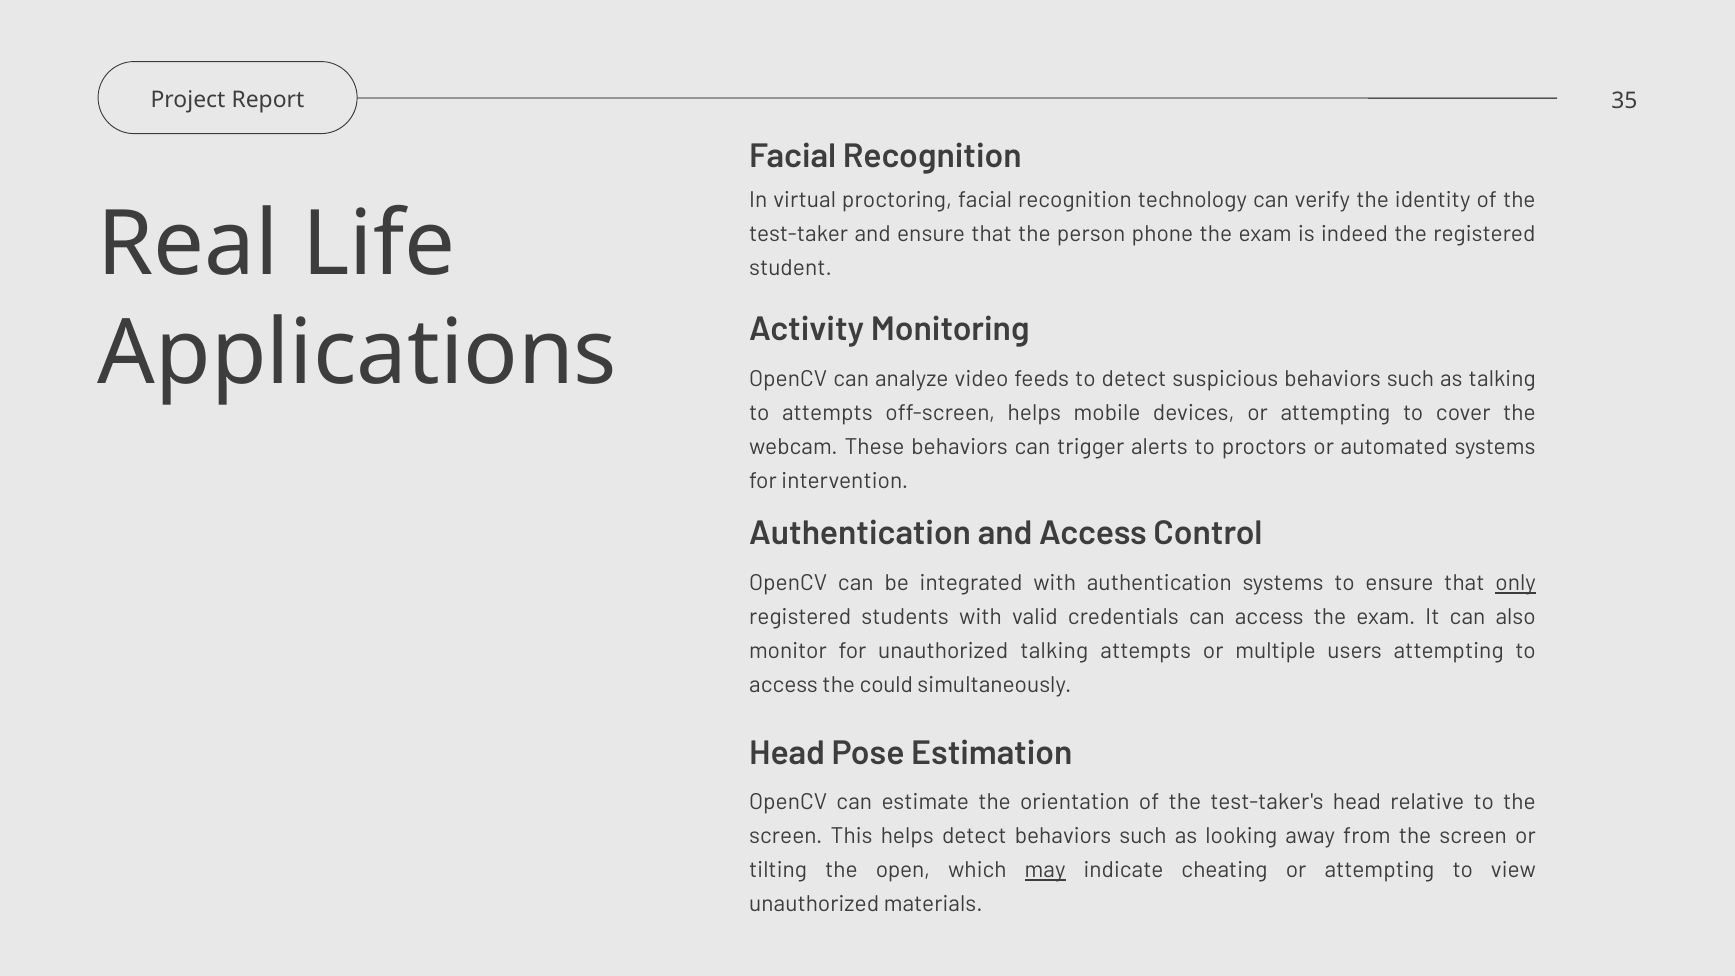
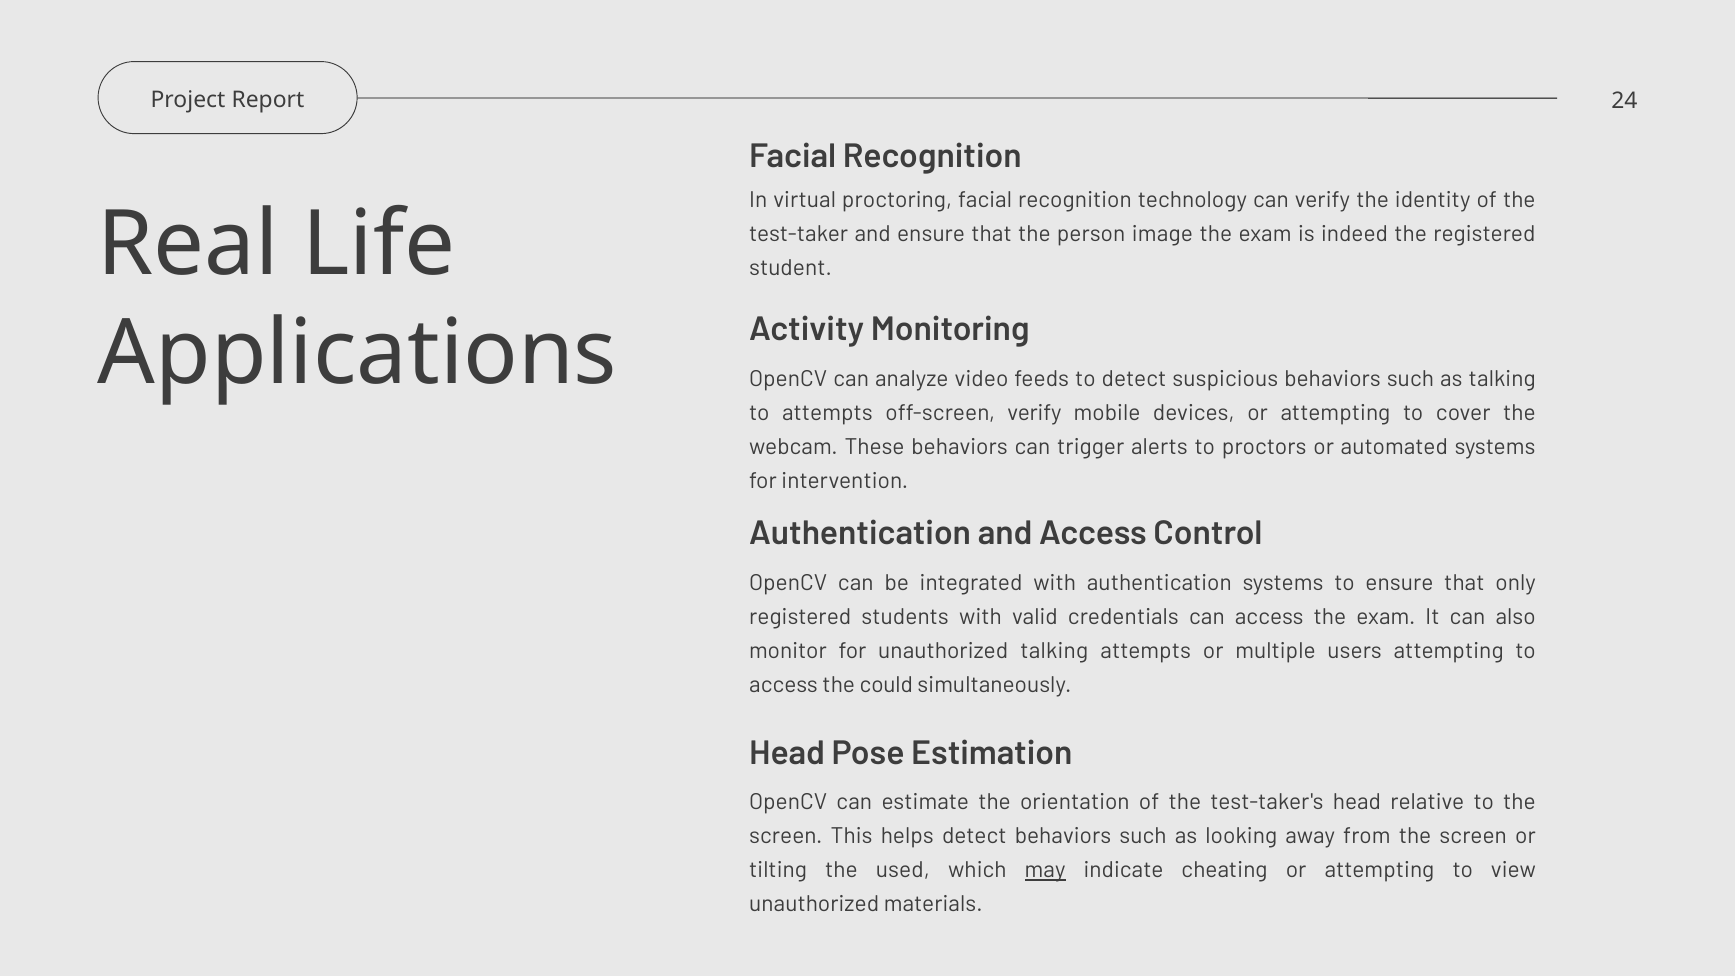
35: 35 -> 24 (1624, 101)
phone: phone -> image (1162, 234)
off-screen helps: helps -> verify (1034, 413)
only underline: present -> none (1516, 583)
open: open -> used (903, 870)
